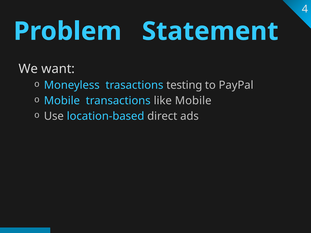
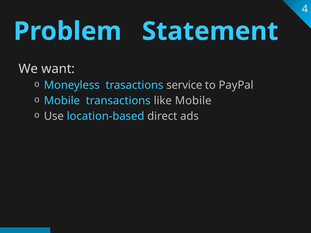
testing: testing -> service (184, 85)
